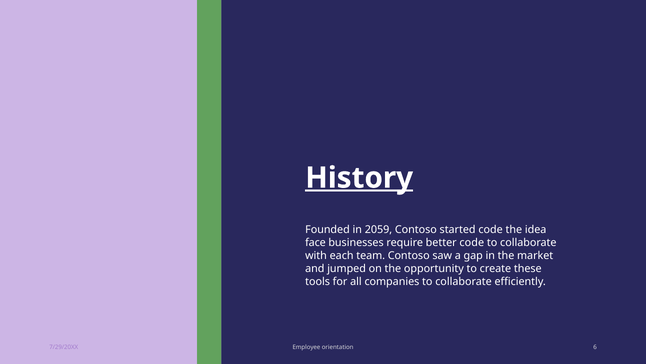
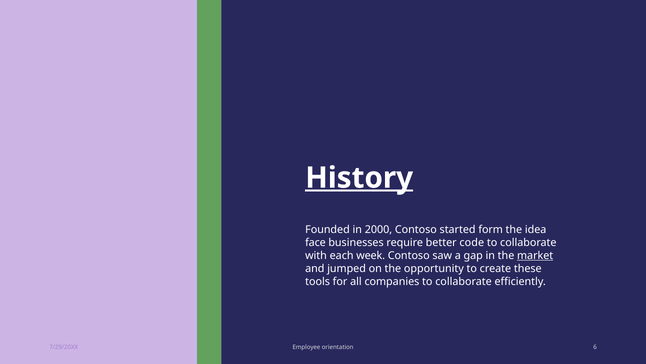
2059: 2059 -> 2000 (378, 230)
started code: code -> form (491, 230)
team: team -> week (371, 255)
market underline: none -> present (535, 255)
